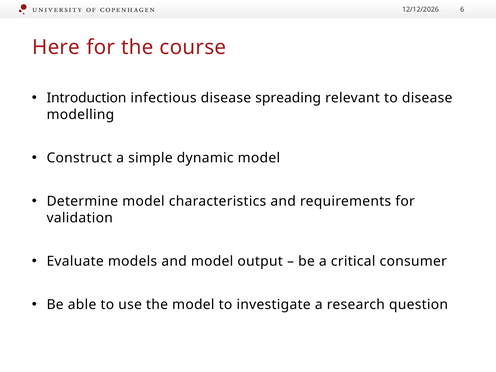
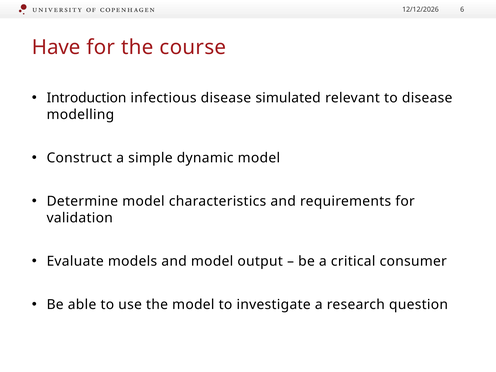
Here: Here -> Have (56, 47)
spreading: spreading -> simulated (288, 98)
